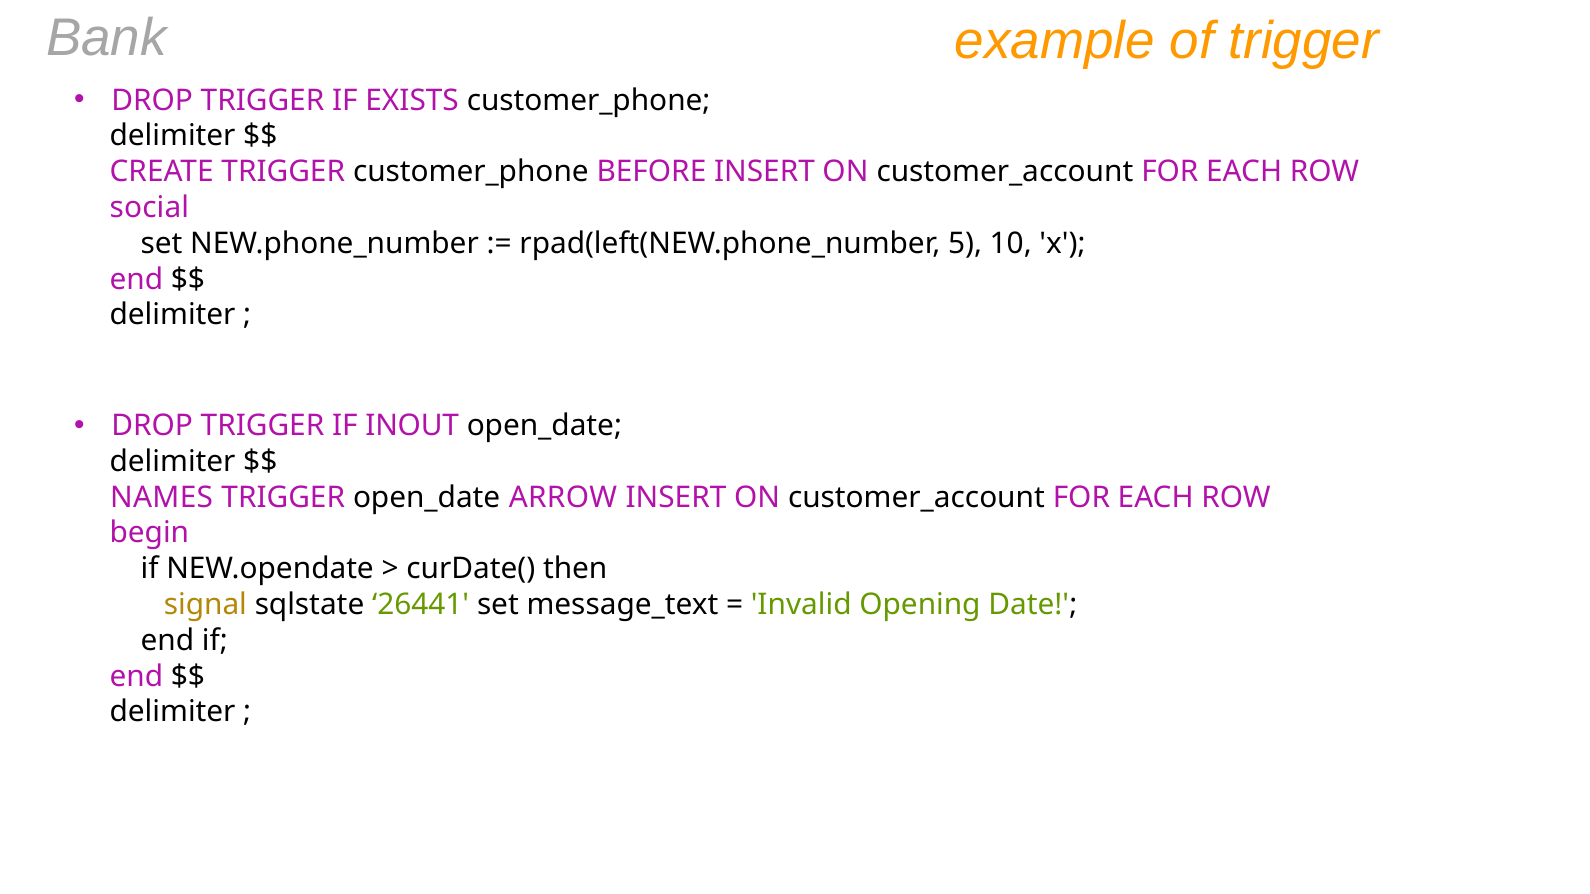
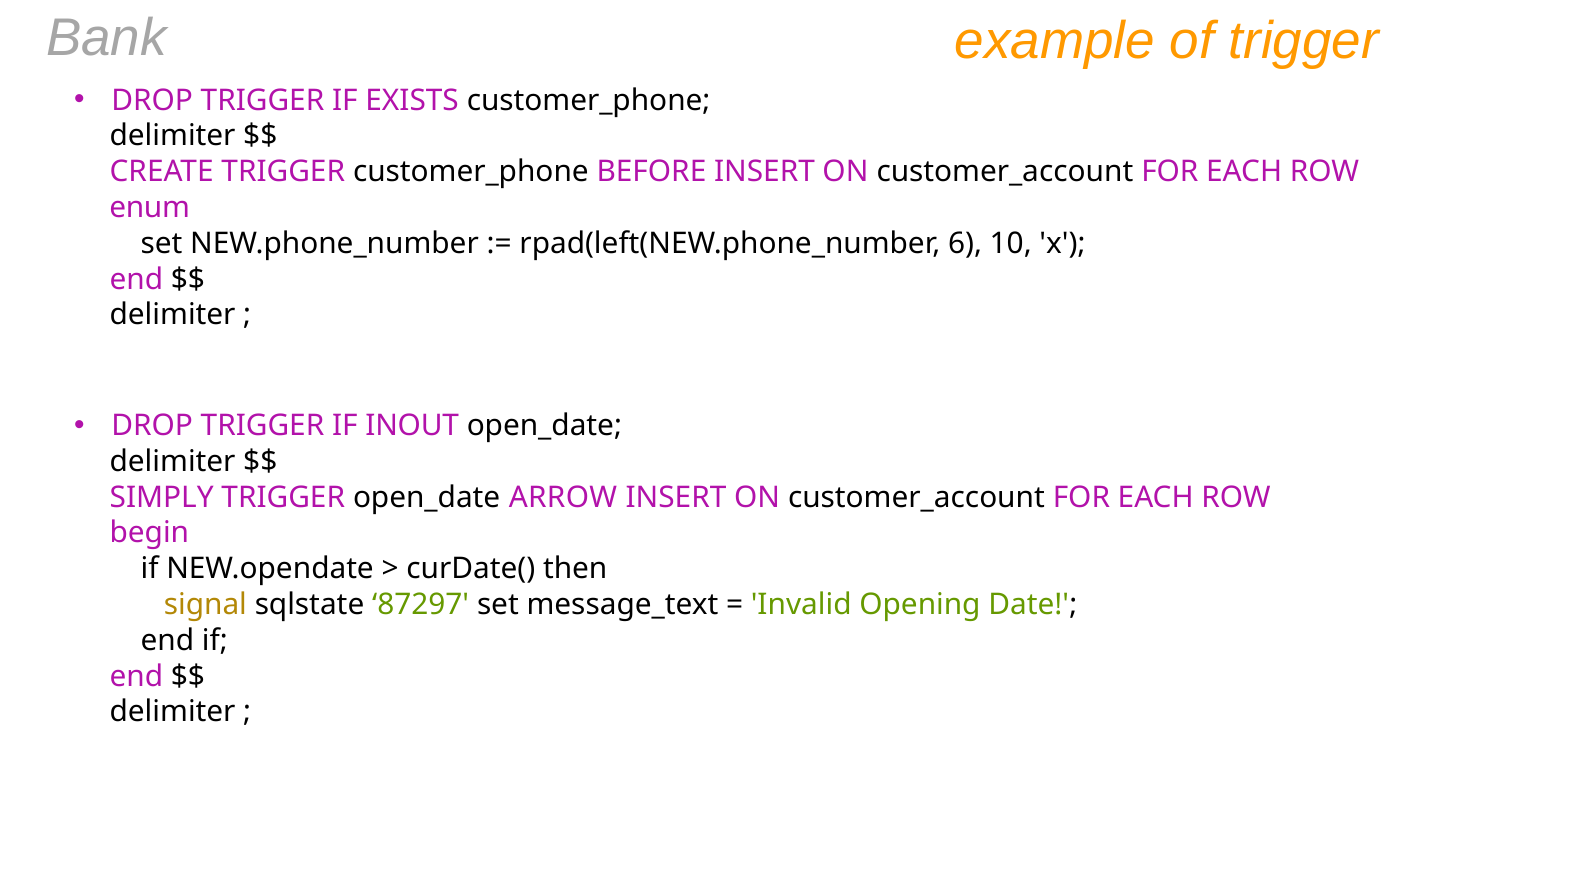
social: social -> enum (150, 208)
5: 5 -> 6 (965, 244)
NAMES: NAMES -> SIMPLY (162, 498)
26441: 26441 -> 87297 (421, 605)
